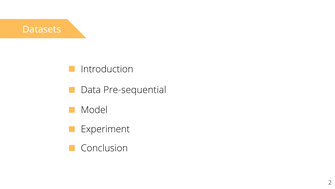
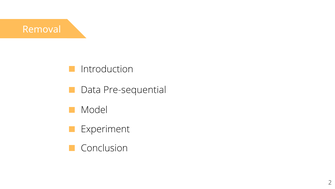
Datasets: Datasets -> Removal (42, 29)
